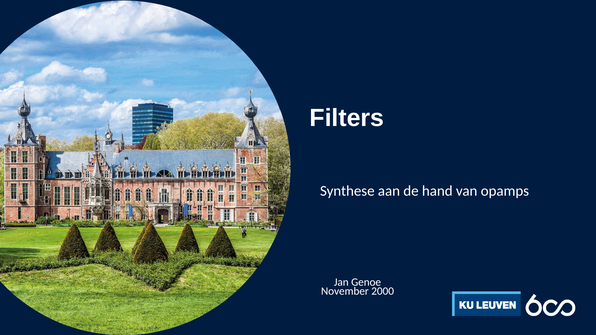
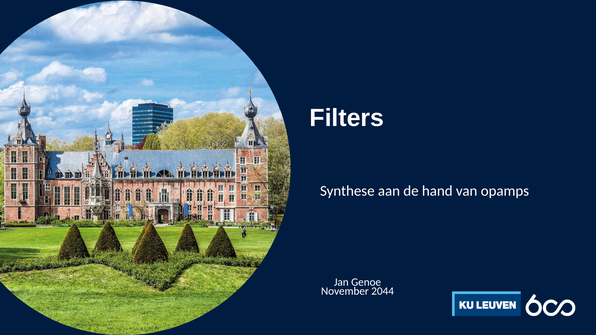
2000: 2000 -> 2044 (383, 291)
